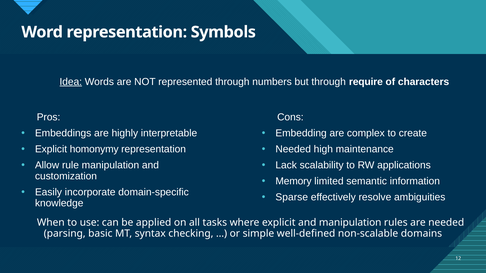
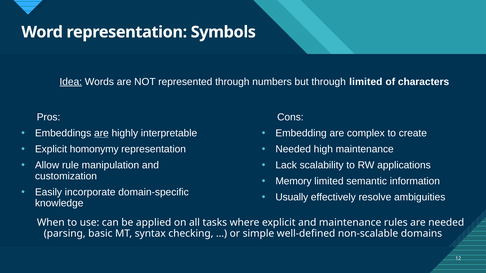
through require: require -> limited (366, 82)
are underline: none -> present (101, 133)
Sparse: Sparse -> Usually (292, 197)
and manipulation: manipulation -> maintenance (350, 223)
